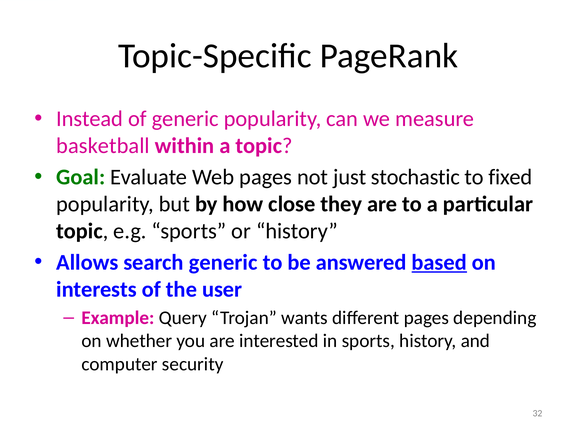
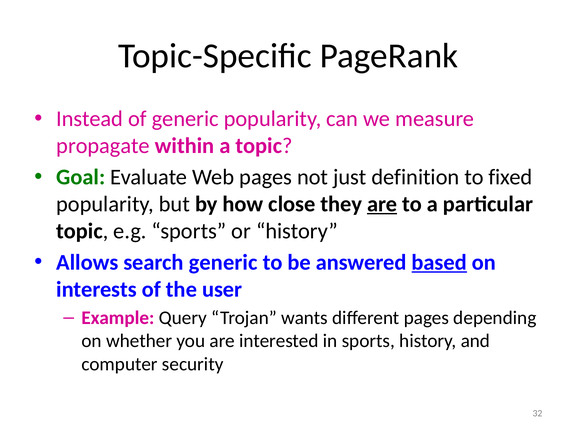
basketball: basketball -> propagate (103, 146)
stochastic: stochastic -> definition (415, 177)
are underline: none -> present (382, 204)
